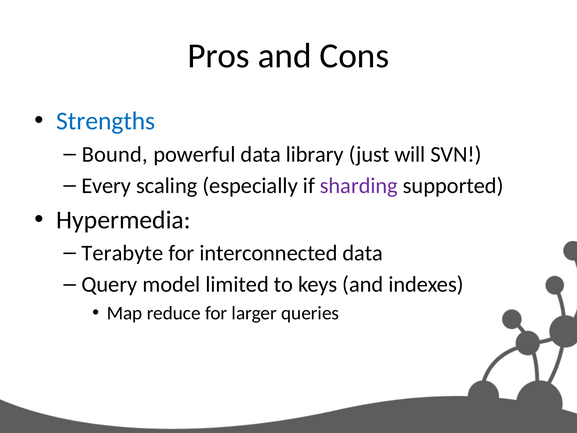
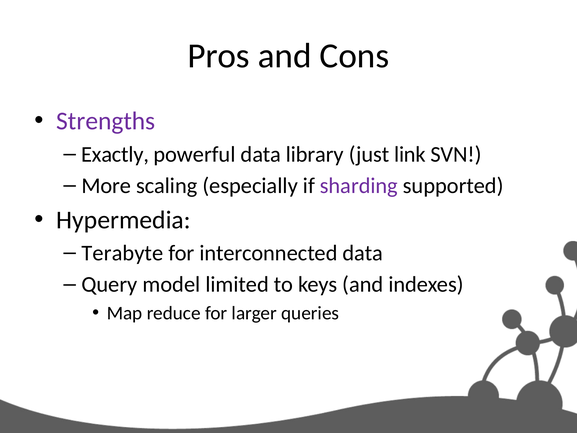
Strengths colour: blue -> purple (106, 121)
Bound: Bound -> Exactly (115, 154)
will: will -> link (410, 154)
Every: Every -> More (106, 186)
